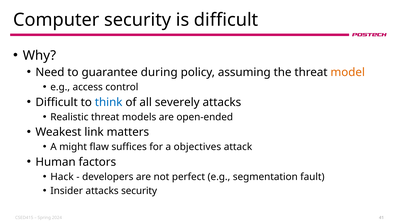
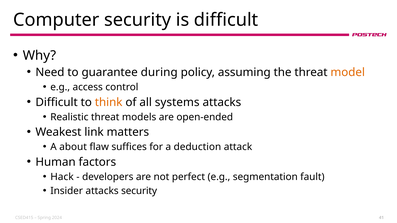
think colour: blue -> orange (109, 102)
severely: severely -> systems (177, 102)
might: might -> about (73, 147)
objectives: objectives -> deduction (197, 147)
